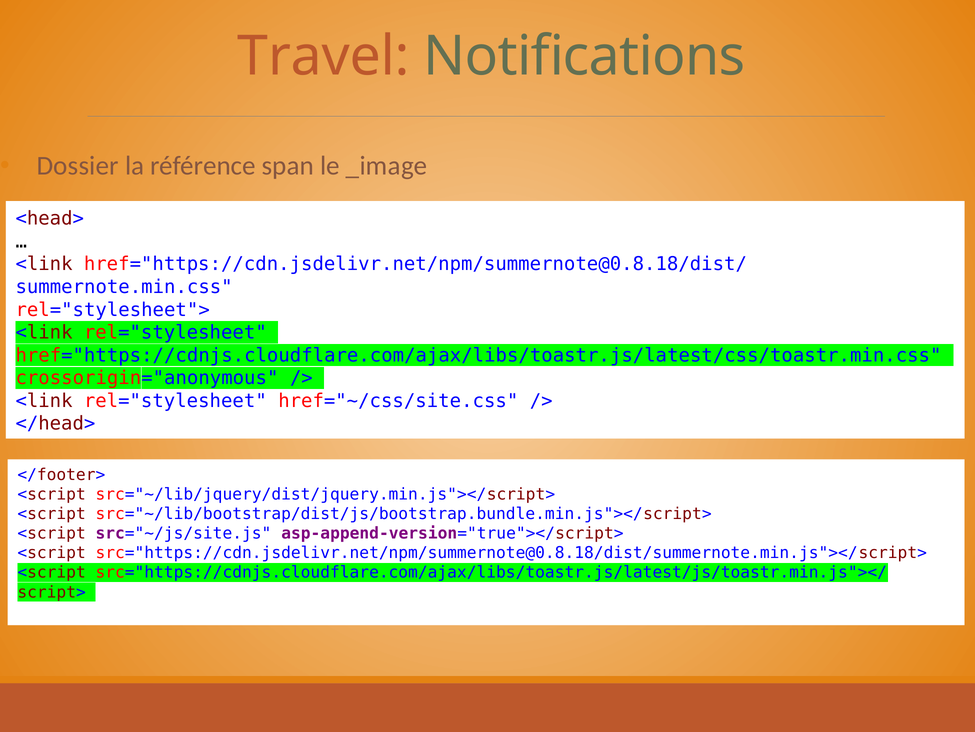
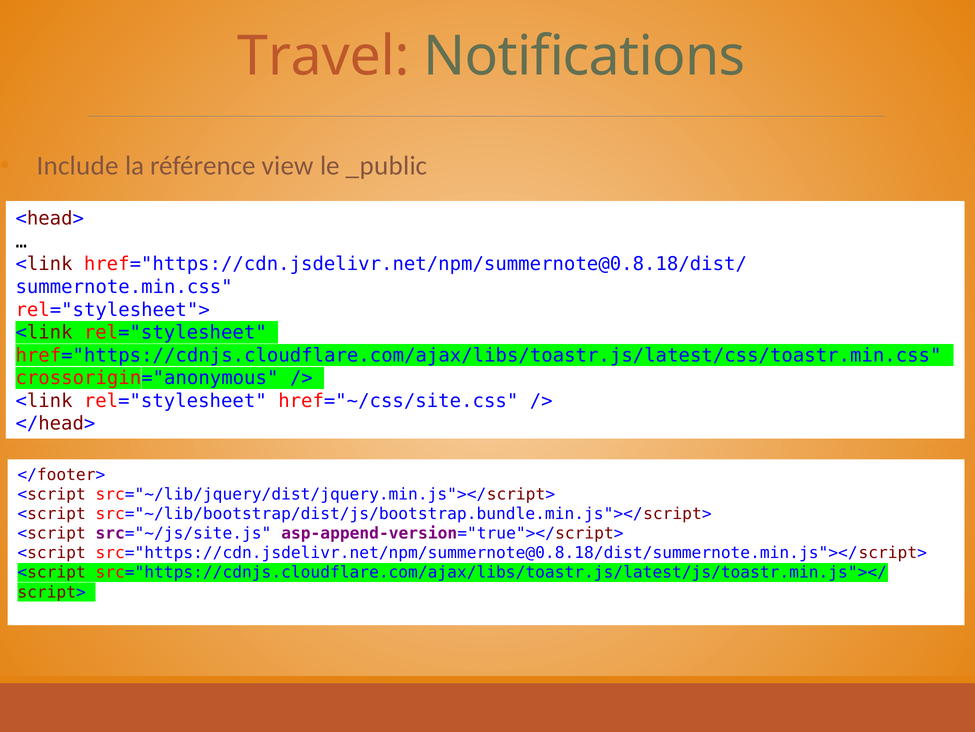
Dossier: Dossier -> Include (78, 166)
span: span -> view (288, 166)
_image: _image -> _public (387, 166)
